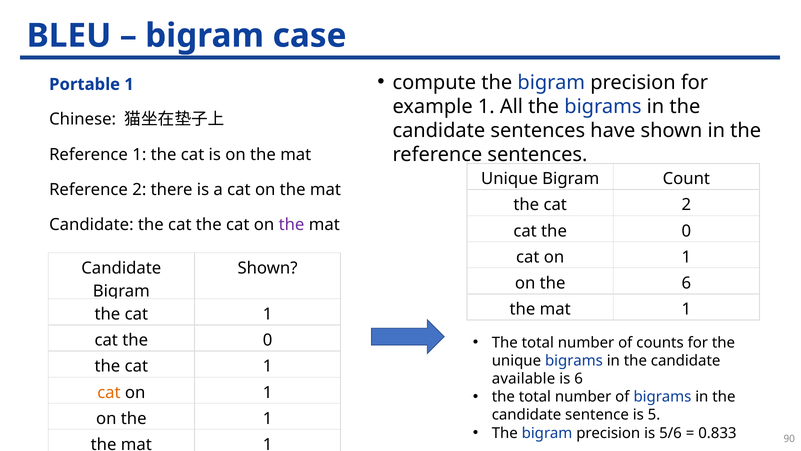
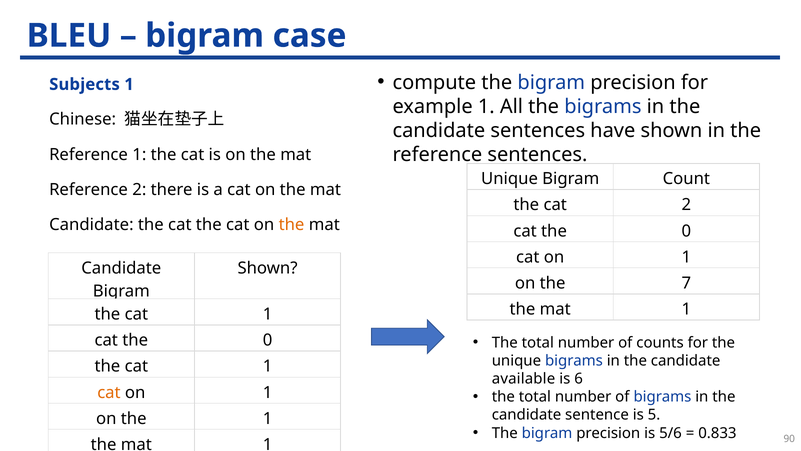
Portable: Portable -> Subjects (85, 84)
the colour: purple -> orange (292, 224)
the 6: 6 -> 7 (686, 283)
